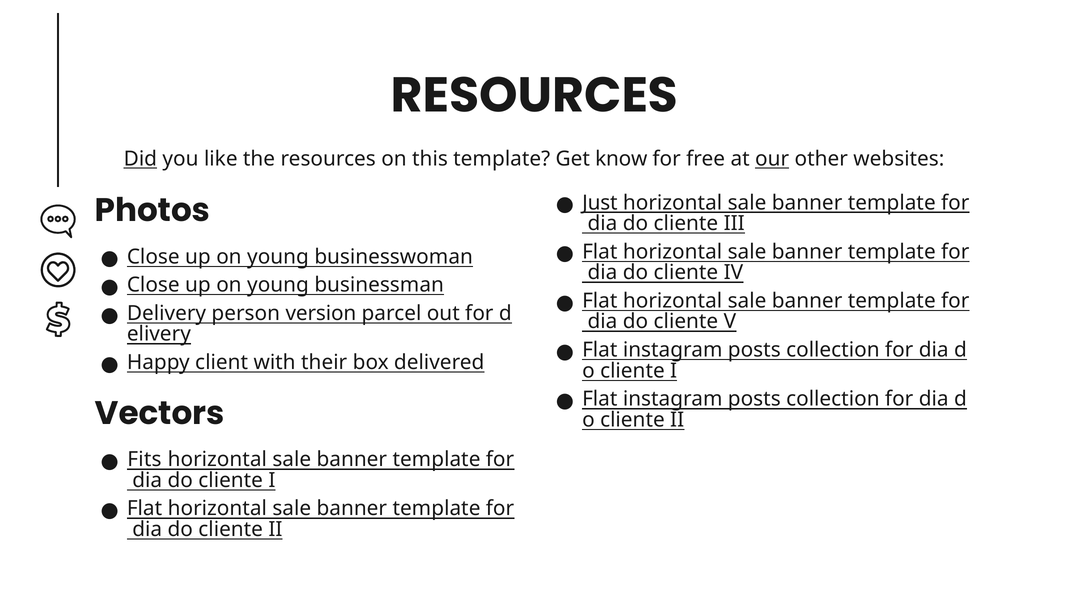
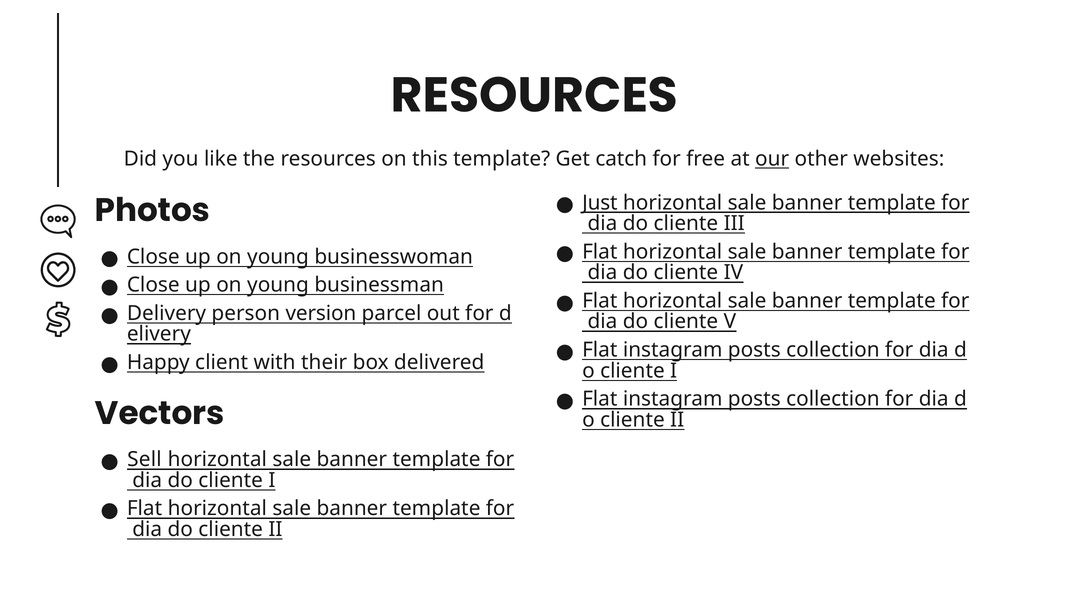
Did underline: present -> none (140, 159)
know: know -> catch (621, 159)
Fits: Fits -> Sell (144, 460)
